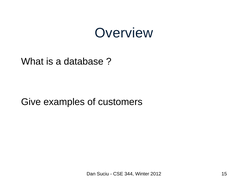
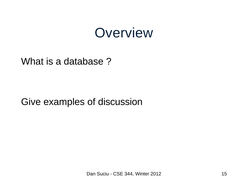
customers: customers -> discussion (120, 102)
